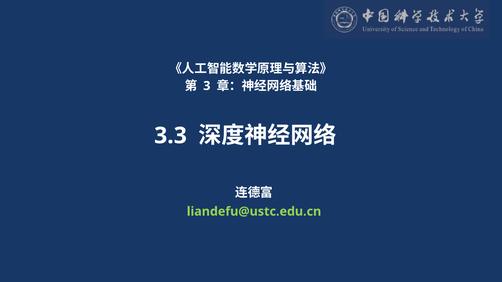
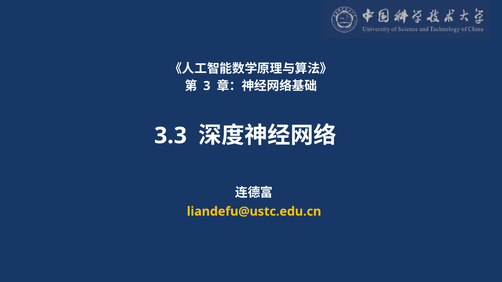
liandefu@ustc.edu.cn colour: light green -> yellow (254, 212)
